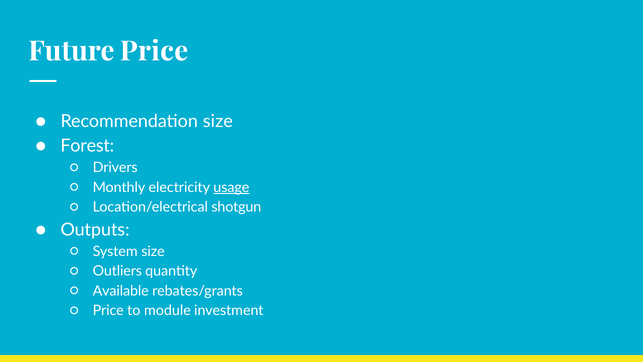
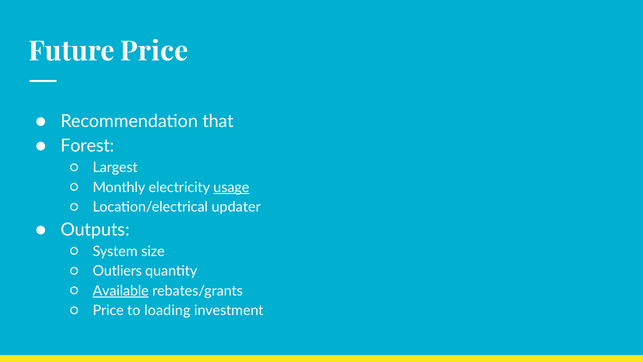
Recommendation size: size -> that (218, 121)
Drivers: Drivers -> Largest (115, 168)
shotgun: shotgun -> updater (236, 207)
Available underline: none -> present (121, 291)
module: module -> loading (167, 310)
